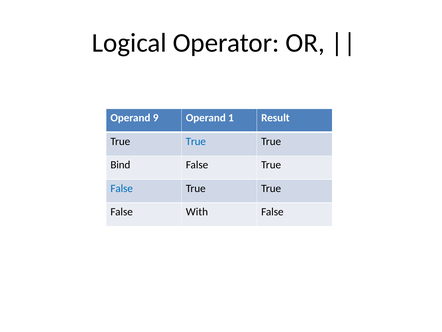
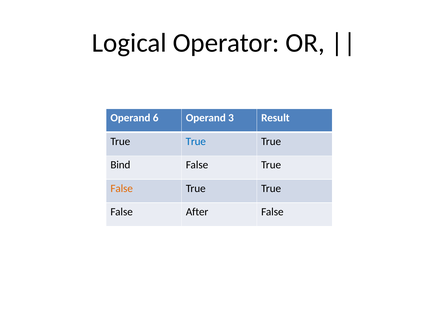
9: 9 -> 6 (156, 118)
1: 1 -> 3 (231, 118)
False colour: blue -> orange (122, 188)
With: With -> After (197, 212)
